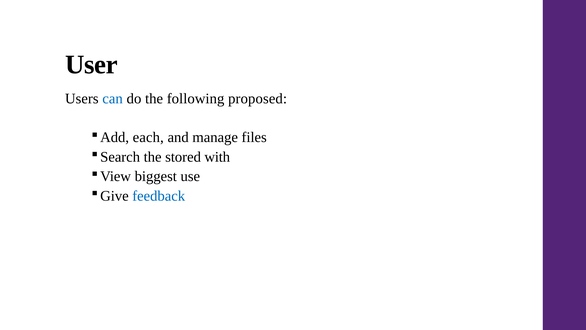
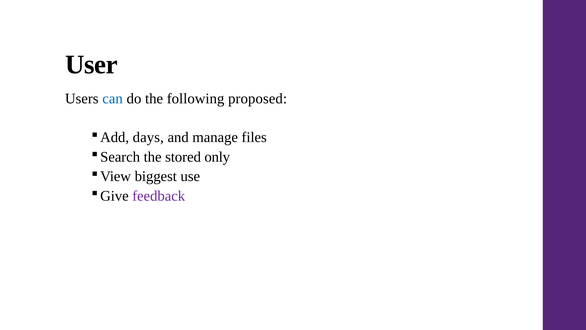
each: each -> days (148, 137)
with: with -> only (217, 157)
feedback colour: blue -> purple (159, 196)
